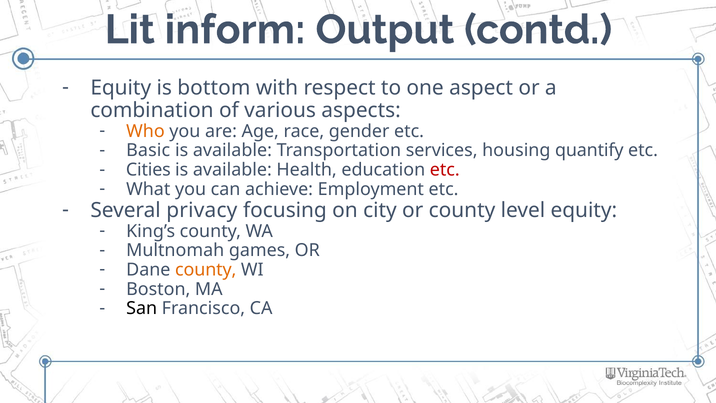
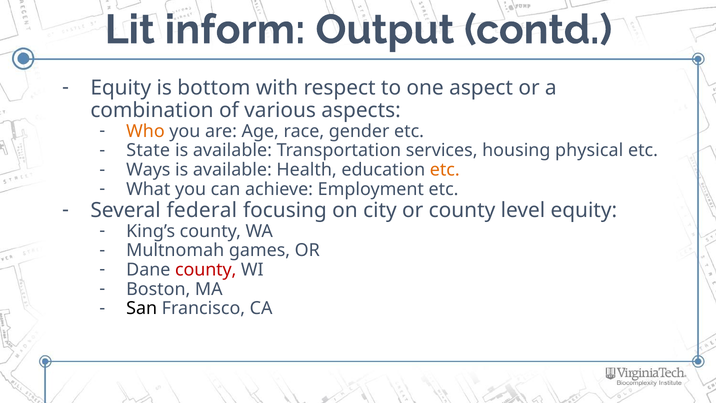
Basic: Basic -> State (148, 150)
quantify: quantify -> physical (589, 150)
Cities: Cities -> Ways (148, 170)
etc colour: red -> orange (445, 170)
privacy: privacy -> federal (202, 210)
county colour: orange -> red (206, 270)
